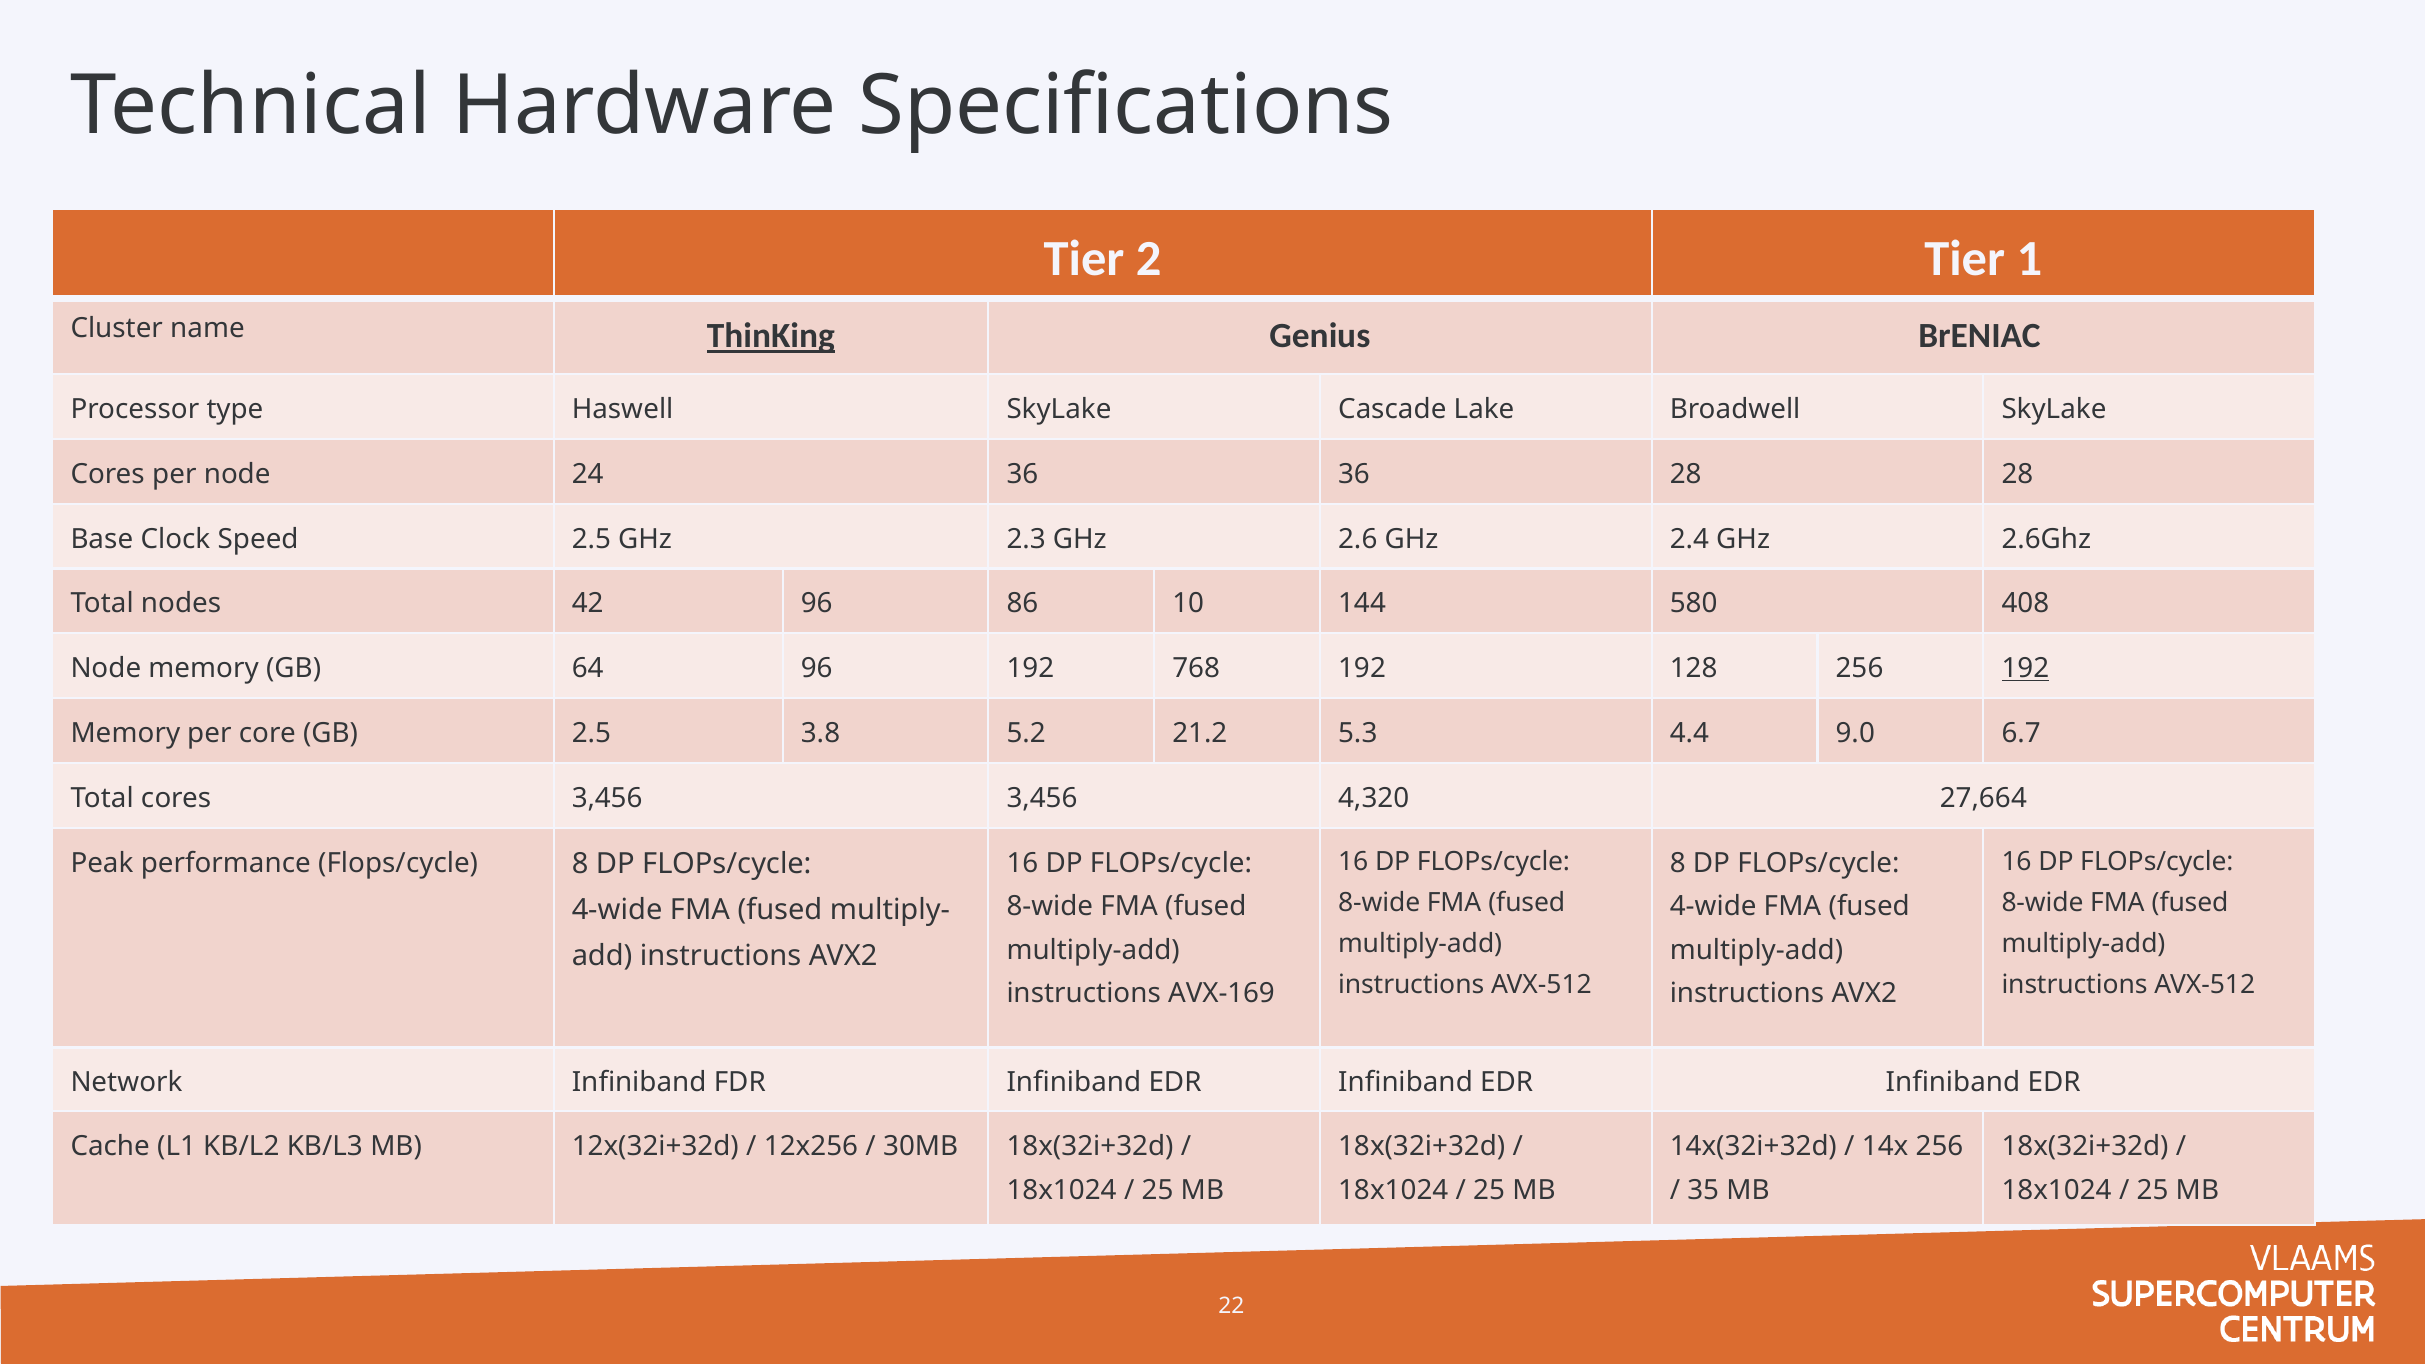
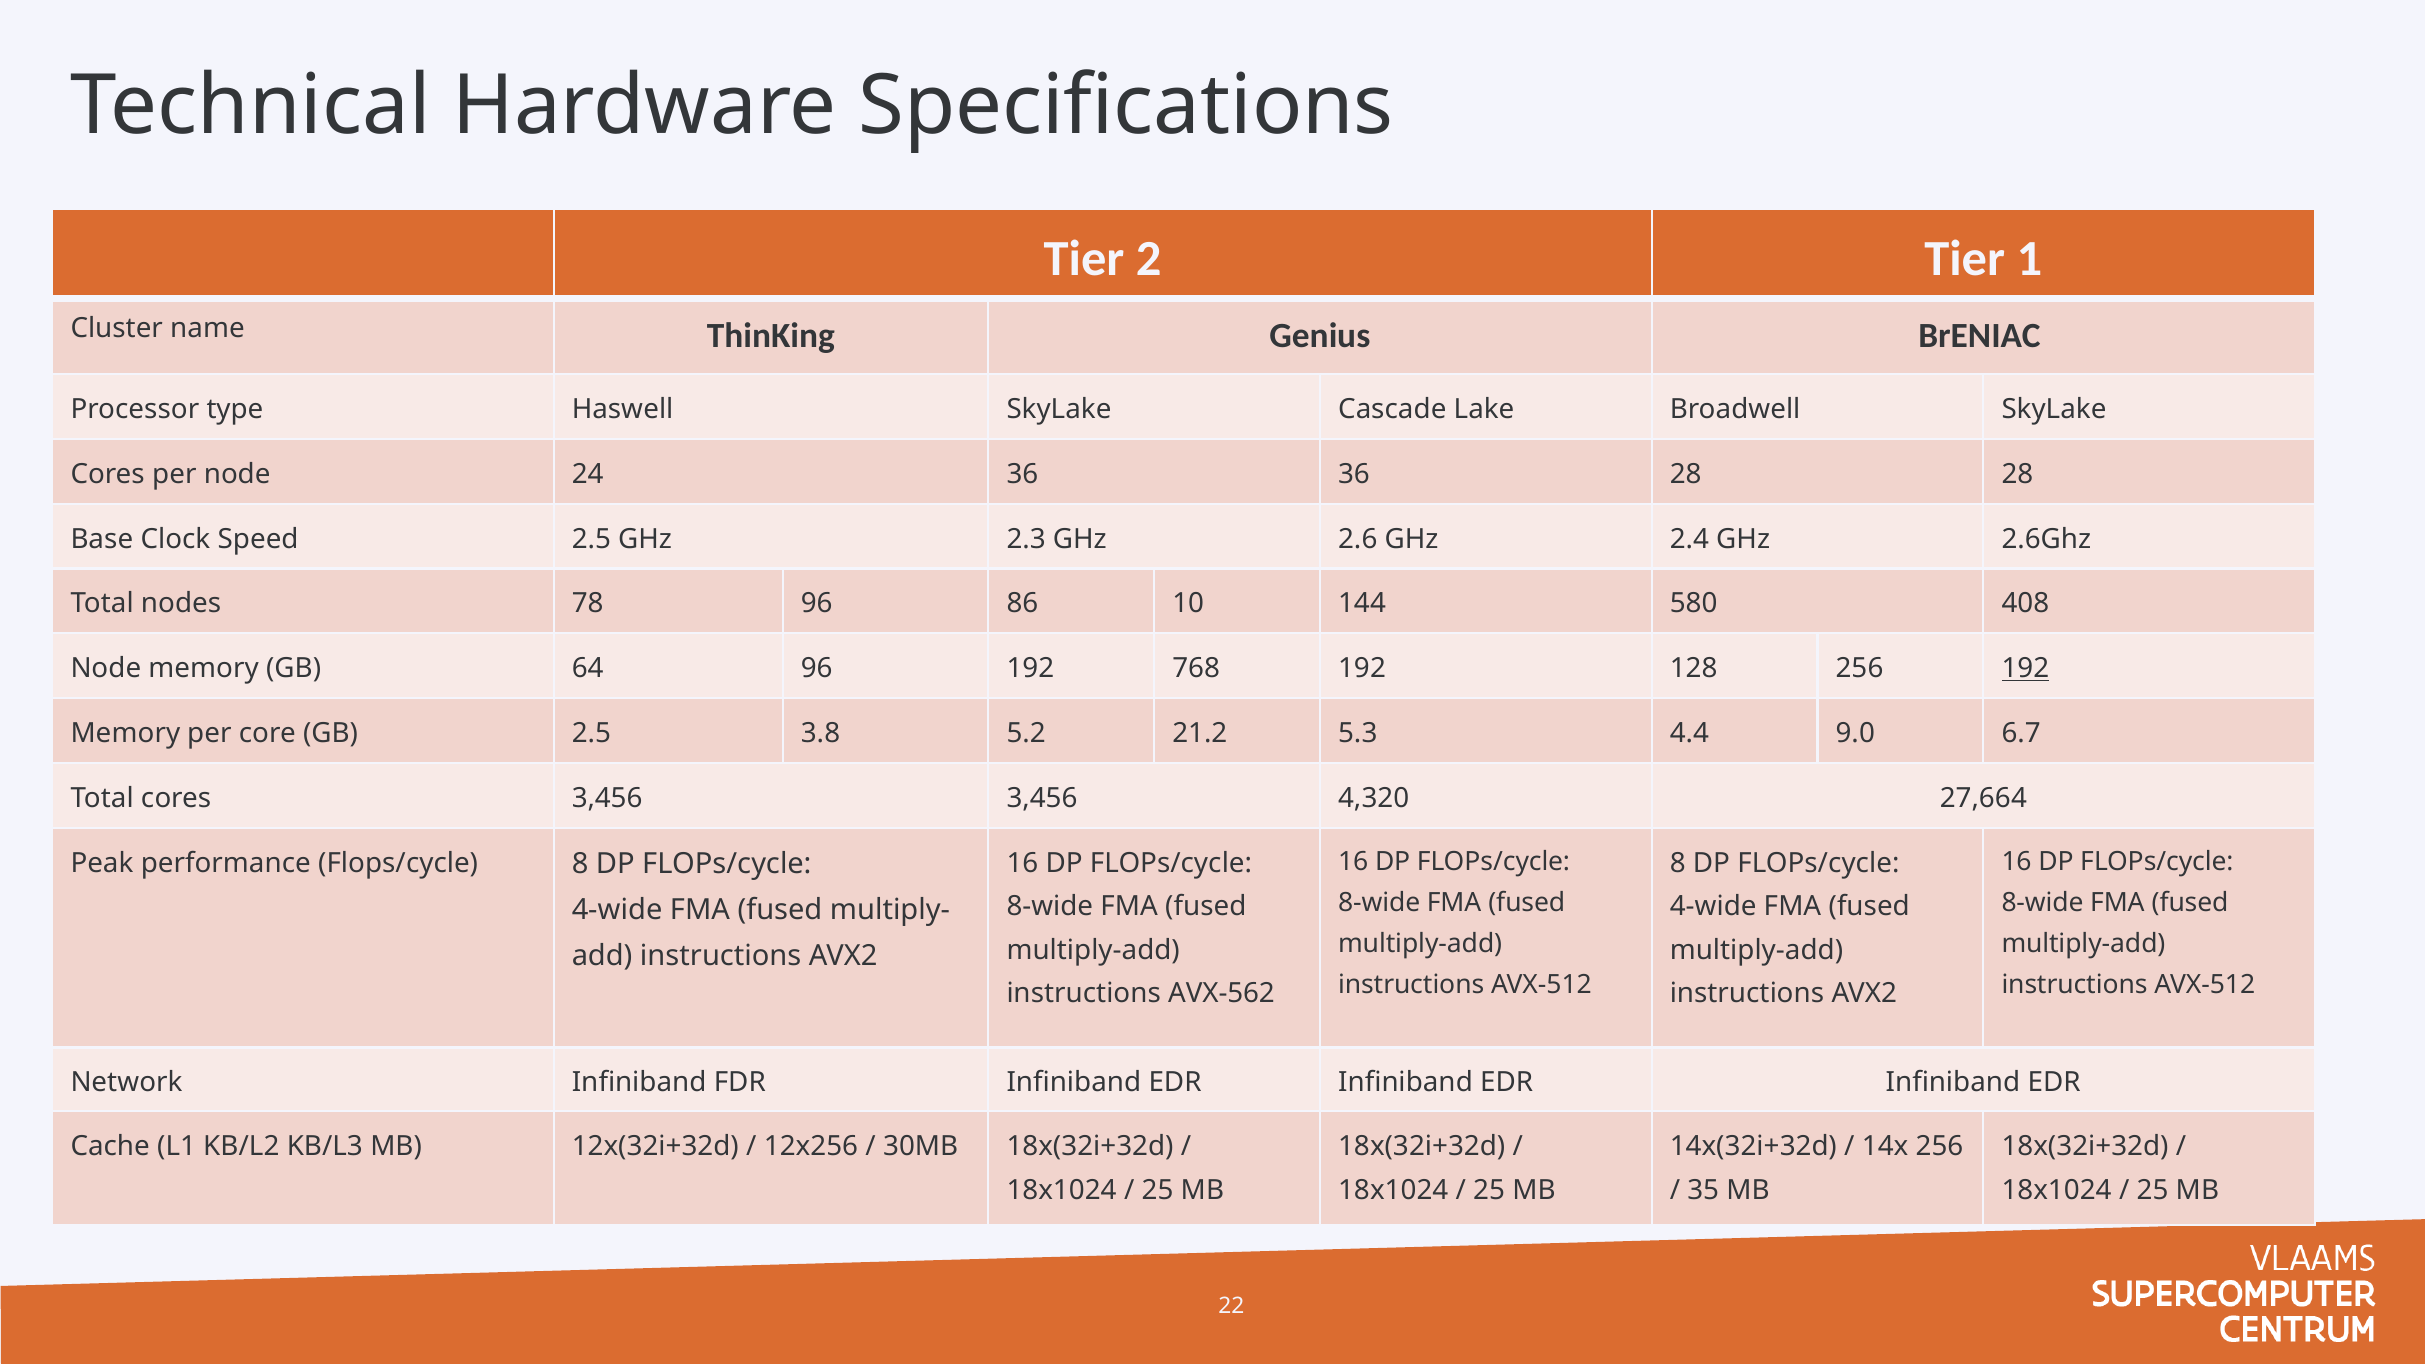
ThinKing underline: present -> none (771, 336)
42: 42 -> 78 (588, 604)
AVX-169: AVX-169 -> AVX-562 (1221, 994)
